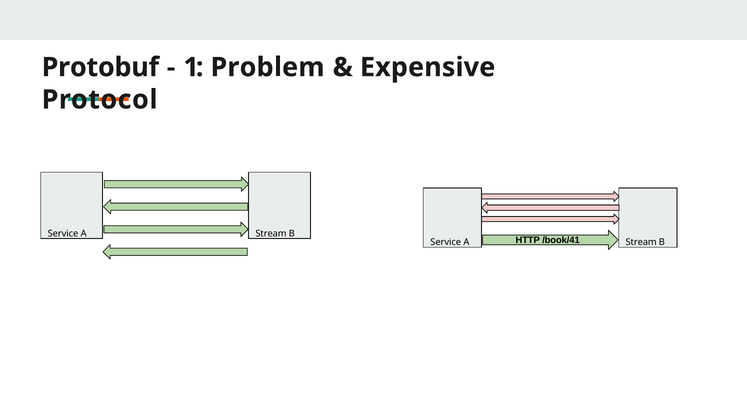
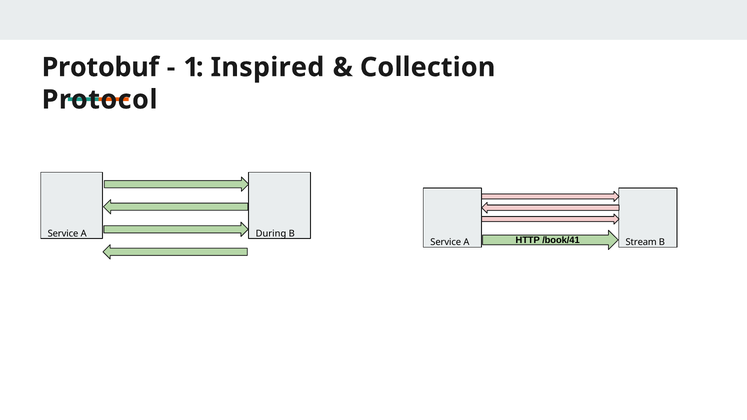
Problem: Problem -> Inspired (267, 67)
Expensive: Expensive -> Collection (428, 67)
Stream: Stream -> During (271, 234)
